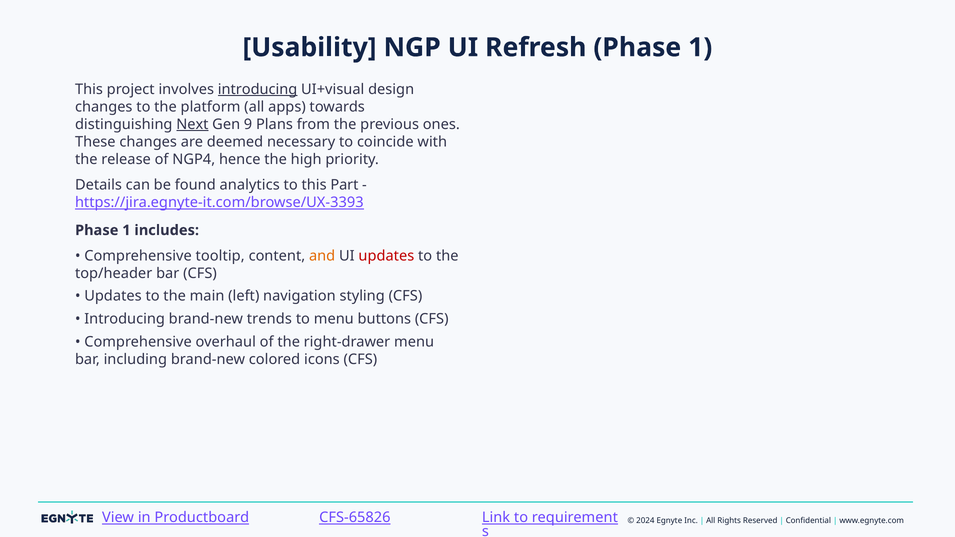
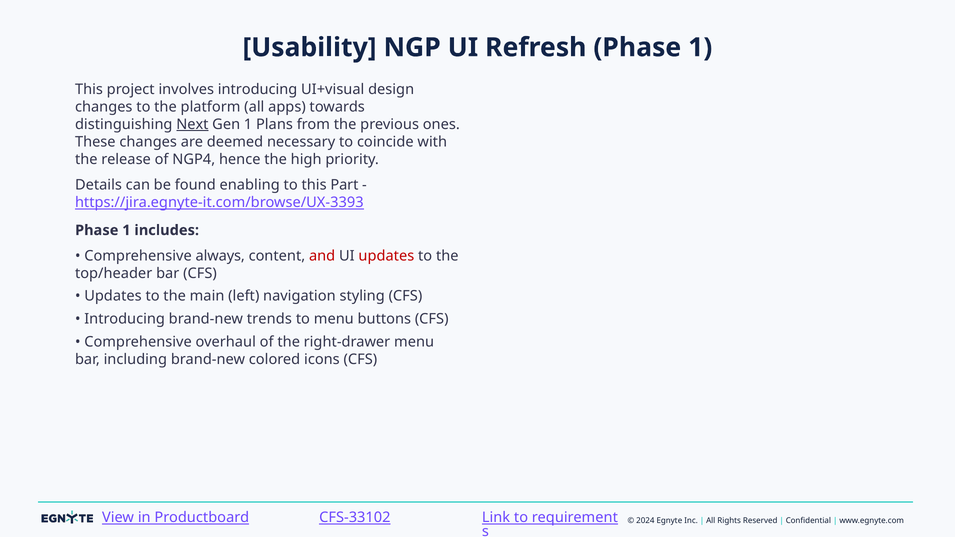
introducing underline: present -> none (258, 89)
Gen 9: 9 -> 1 (248, 124)
analytics: analytics -> enabling (250, 185)
tooltip: tooltip -> always (220, 256)
and colour: orange -> red (322, 256)
CFS-65826: CFS-65826 -> CFS-33102 (355, 517)
